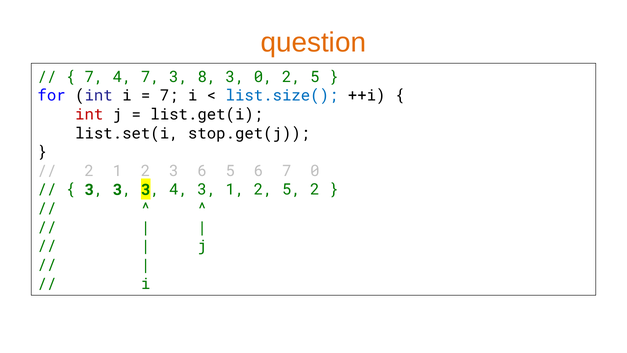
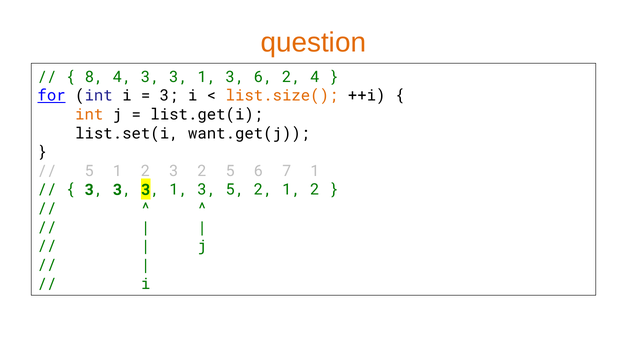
7: 7 -> 8 (94, 77)
4 7: 7 -> 3 (150, 77)
8: 8 -> 1 (207, 77)
3 0: 0 -> 6 (263, 77)
5: 5 -> 4 (315, 77)
for underline: none -> present (52, 96)
7: 7 -> 3 (169, 96)
list.size( colour: blue -> orange (282, 96)
int colour: red -> orange (89, 114)
stop.get(j: stop.get(j -> want.get(j (249, 133)
2: 2 -> 5 (89, 171)
3 6: 6 -> 2 (202, 171)
7 0: 0 -> 1 (315, 171)
3 3 3 4: 4 -> 1 (179, 190)
3 1: 1 -> 5 (235, 190)
5: 5 -> 1 (291, 190)
